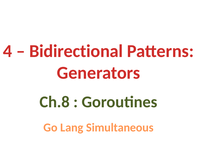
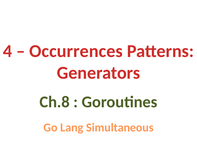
Bidirectional: Bidirectional -> Occurrences (76, 51)
